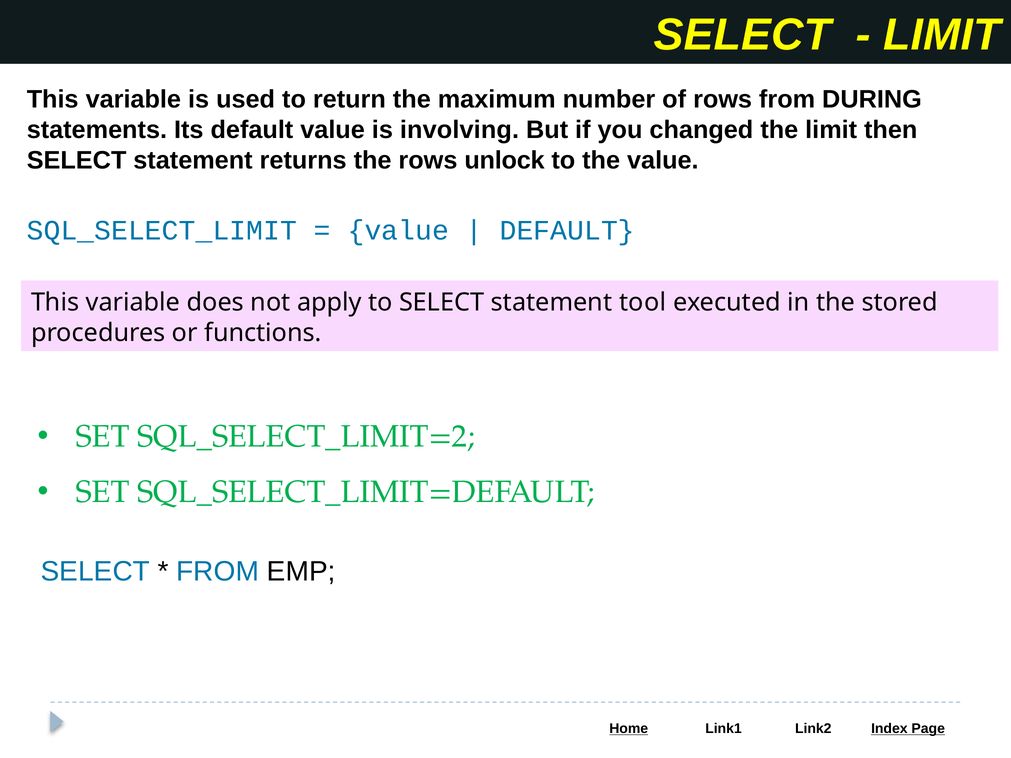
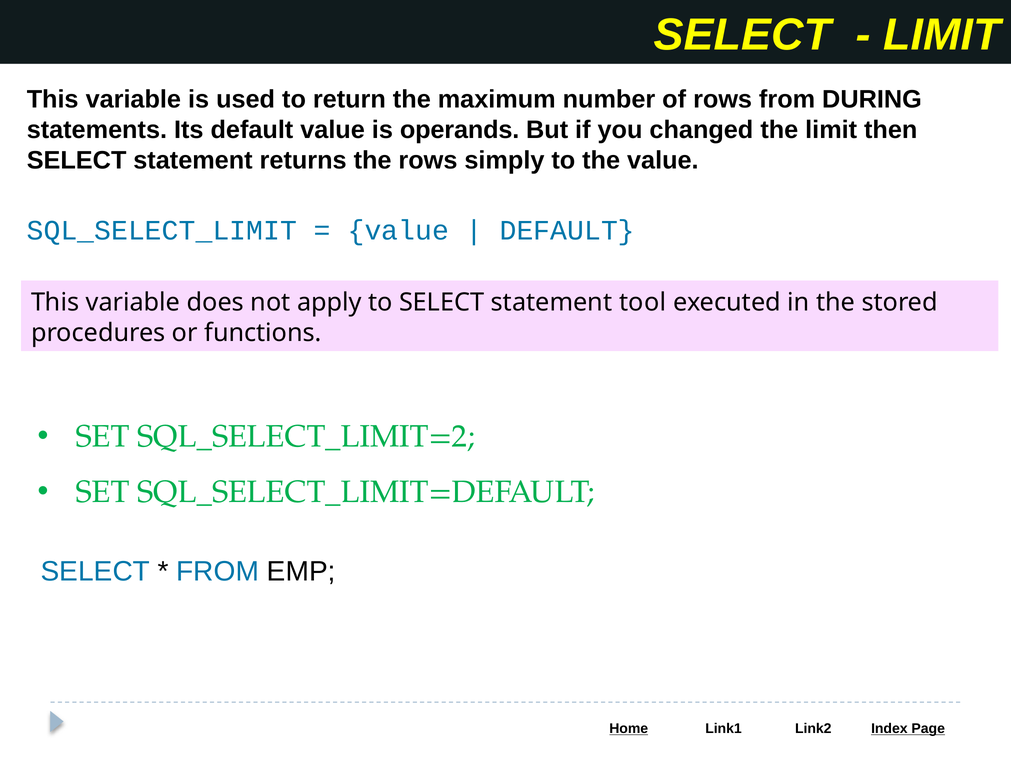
involving: involving -> operands (460, 130)
unlock: unlock -> simply (504, 160)
